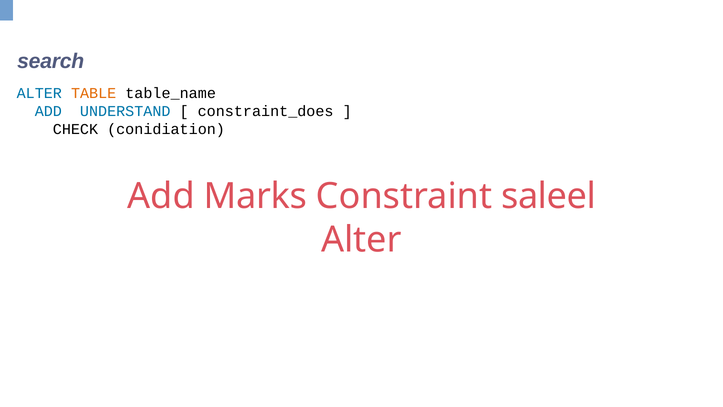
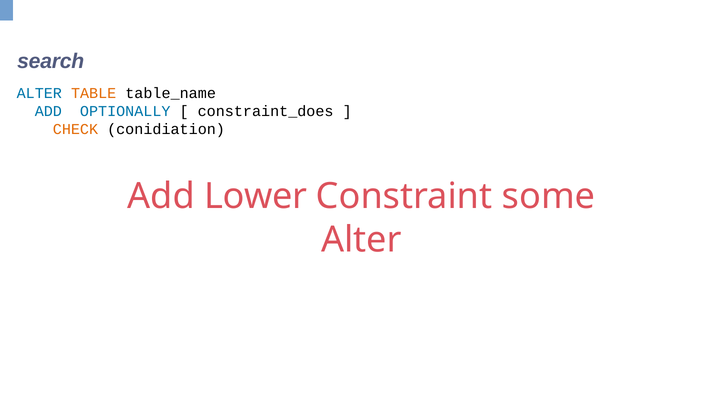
UNDERSTAND: UNDERSTAND -> OPTIONALLY (125, 111)
CHECK colour: black -> orange (75, 129)
Marks: Marks -> Lower (256, 196)
saleel: saleel -> some (549, 196)
